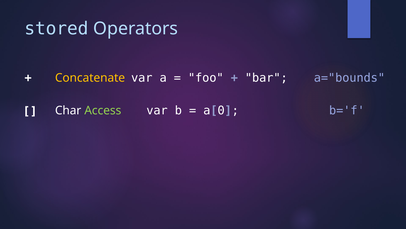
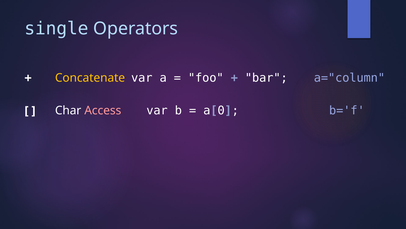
stored: stored -> single (57, 29)
a="bounds: a="bounds -> a="column (349, 78)
Access colour: light green -> pink (103, 110)
